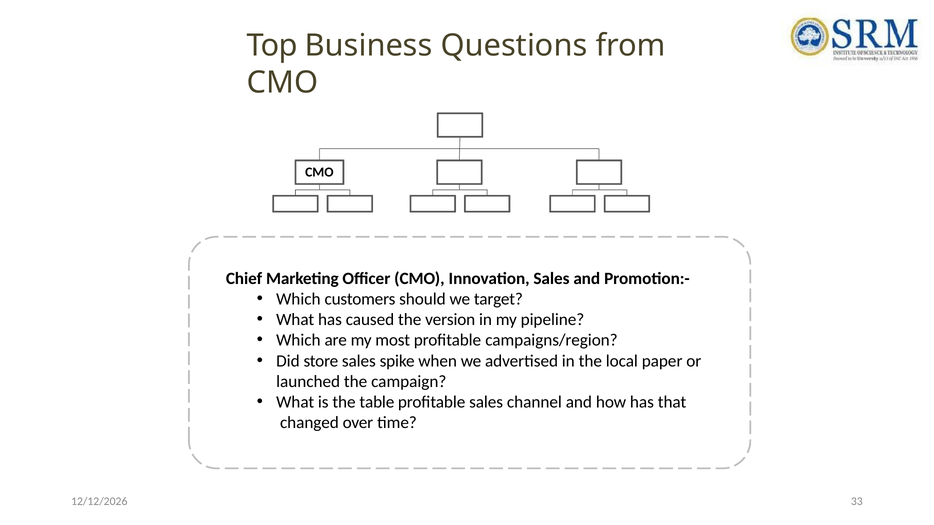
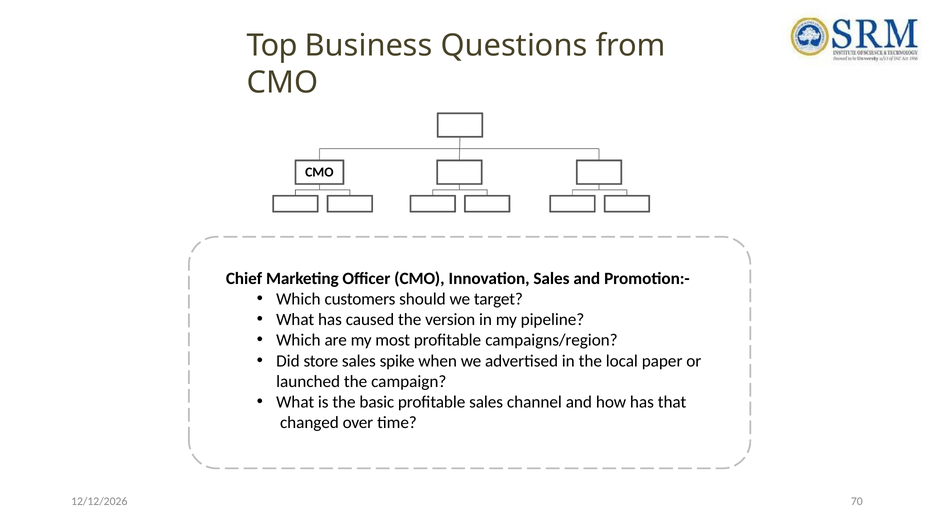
table: table -> basic (377, 402)
33: 33 -> 70 (857, 502)
